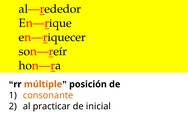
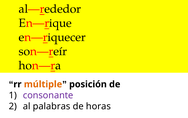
consonante colour: orange -> purple (48, 95)
practicar: practicar -> palabras (52, 106)
inicial: inicial -> horas (98, 106)
